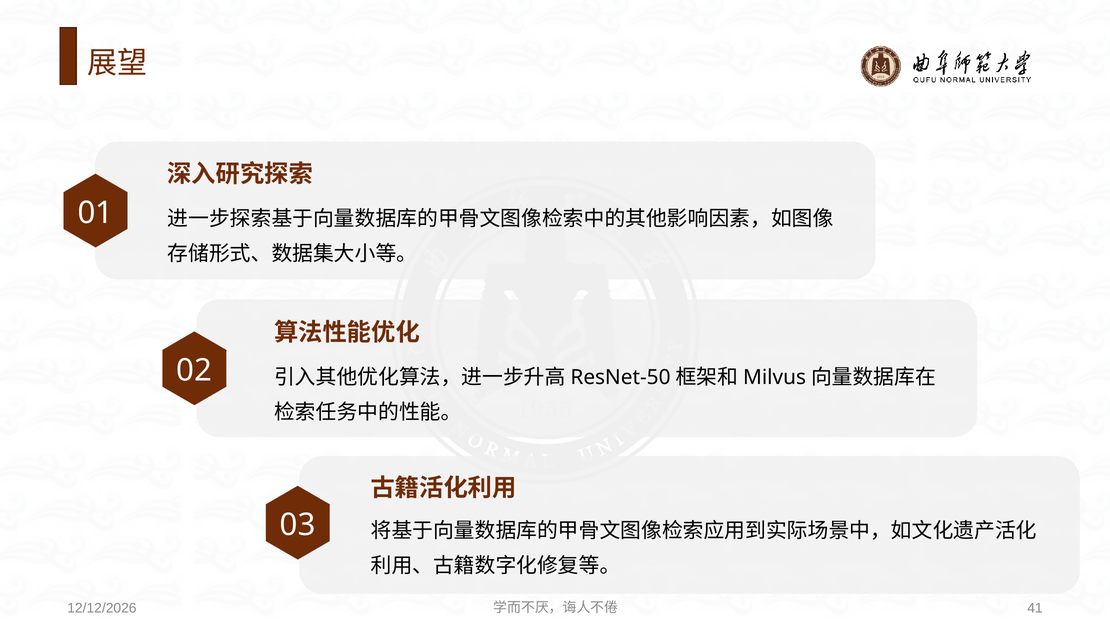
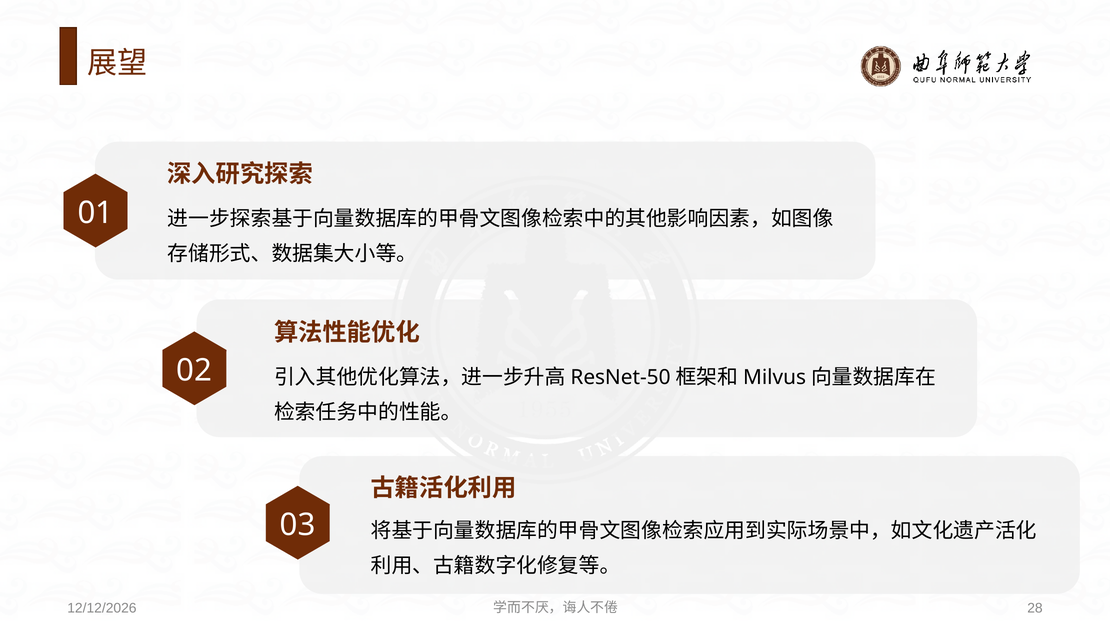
41: 41 -> 28 (1035, 609)
